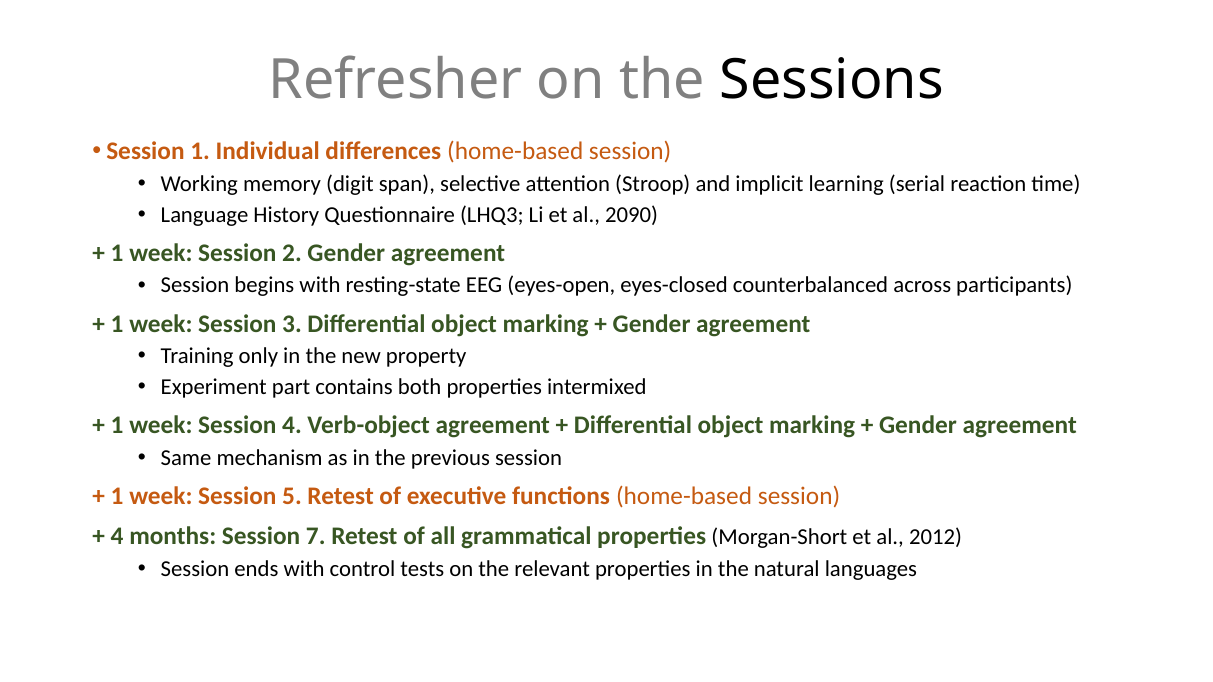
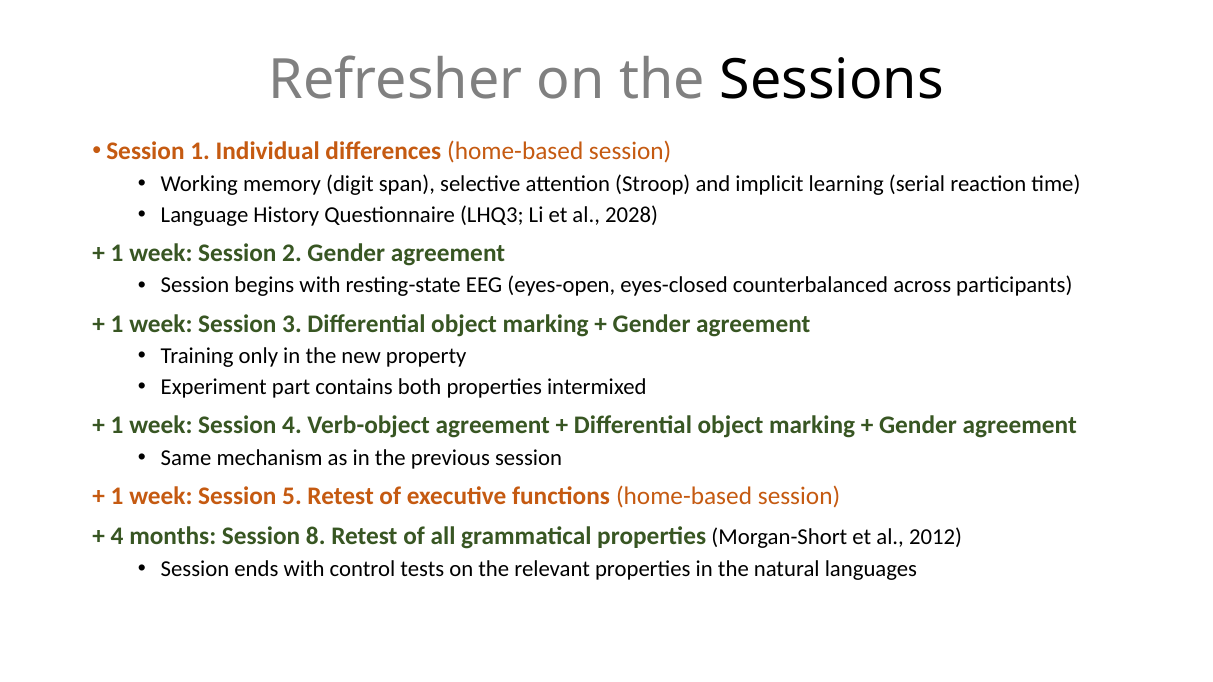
2090: 2090 -> 2028 (632, 215)
7: 7 -> 8 (316, 537)
